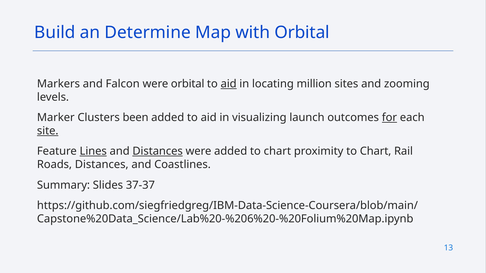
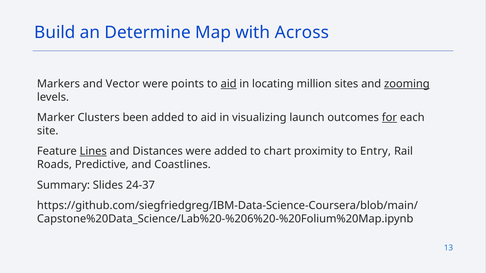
with Orbital: Orbital -> Across (302, 32)
Falcon: Falcon -> Vector (123, 84)
were orbital: orbital -> points (188, 84)
zooming underline: none -> present (407, 84)
site underline: present -> none (48, 131)
Distances underline: present -> none (158, 152)
proximity to Chart: Chart -> Entry (375, 152)
Roads Distances: Distances -> Predictive (102, 165)
37-37: 37-37 -> 24-37 (140, 185)
